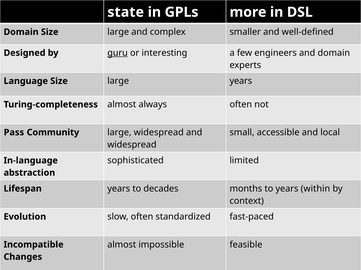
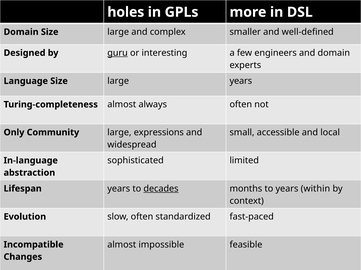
state: state -> holes (126, 12)
Pass: Pass -> Only (14, 133)
large widespread: widespread -> expressions (159, 133)
decades underline: none -> present (161, 189)
